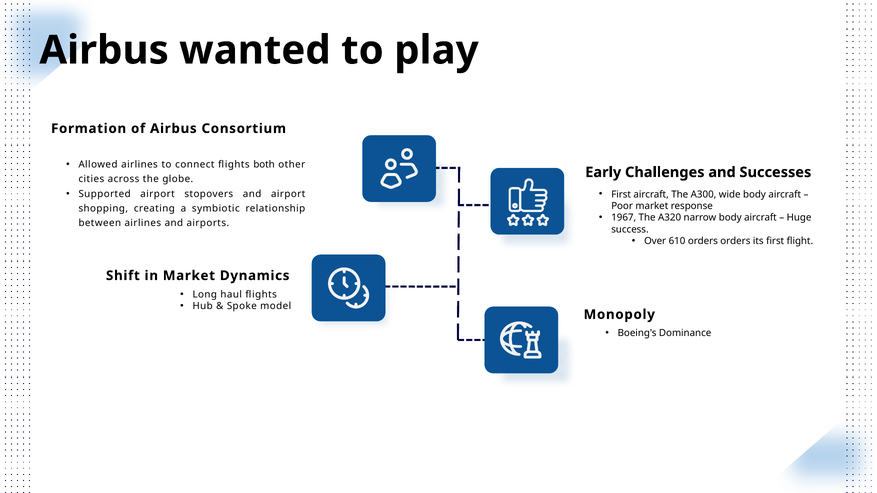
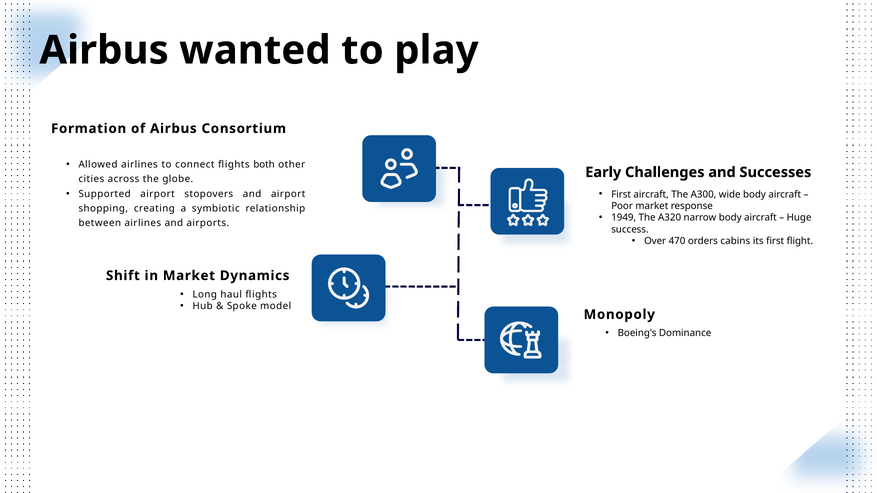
1967: 1967 -> 1949 (624, 218)
610: 610 -> 470 (677, 241)
orders orders: orders -> cabins (735, 241)
